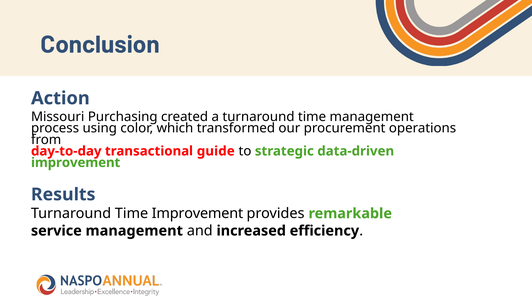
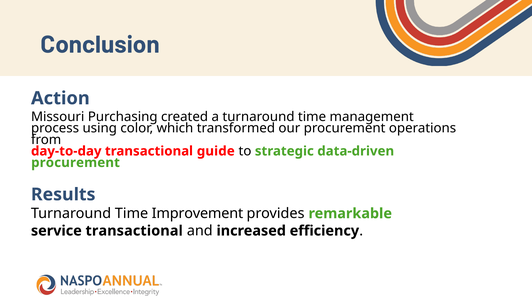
improvement: improvement -> procurement (76, 163)
service management: management -> transactional (134, 231)
